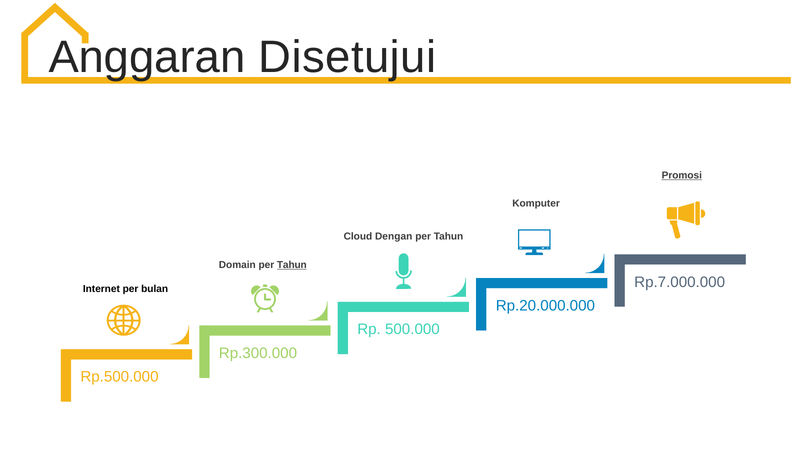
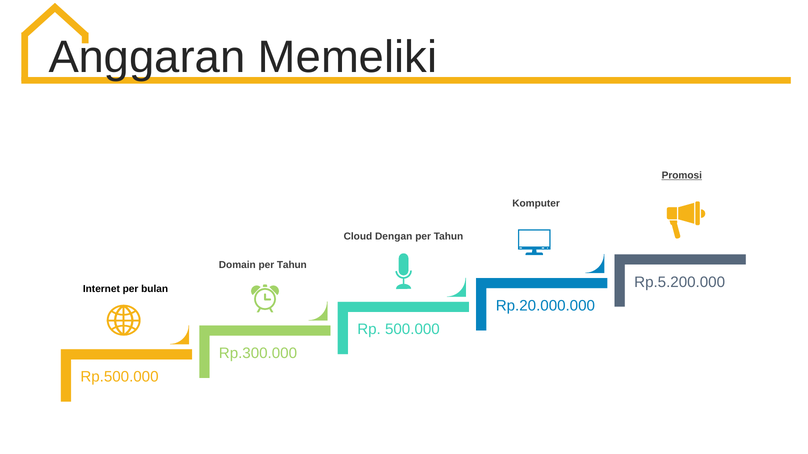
Disetujui: Disetujui -> Memeliki (348, 57)
Tahun underline: present -> none (292, 265)
Rp.7.000.000: Rp.7.000.000 -> Rp.5.200.000 (680, 282)
